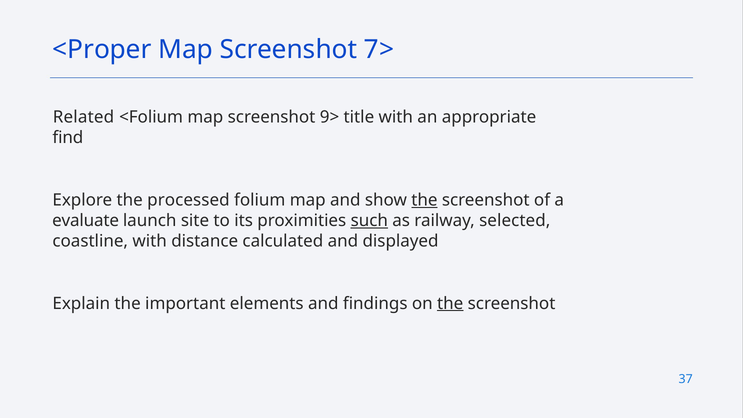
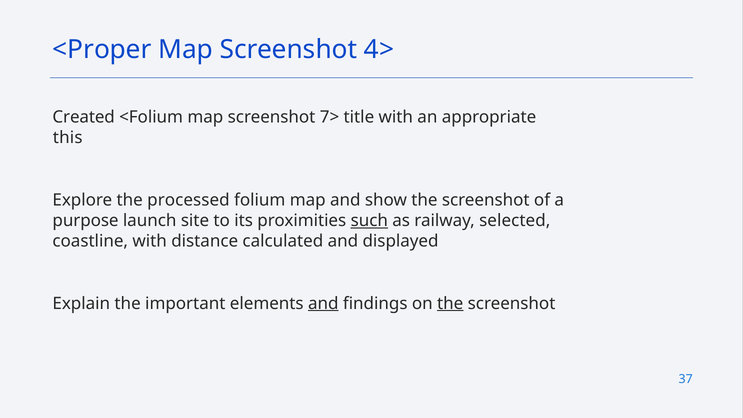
7>: 7> -> 4> (379, 50)
Related: Related -> Created (84, 117)
9>: 9> -> 7> (330, 117)
find: find -> this (68, 138)
the underline: present -> none (424, 200)
evaluate: evaluate -> purpose (86, 220)
and underline: none -> present (323, 303)
